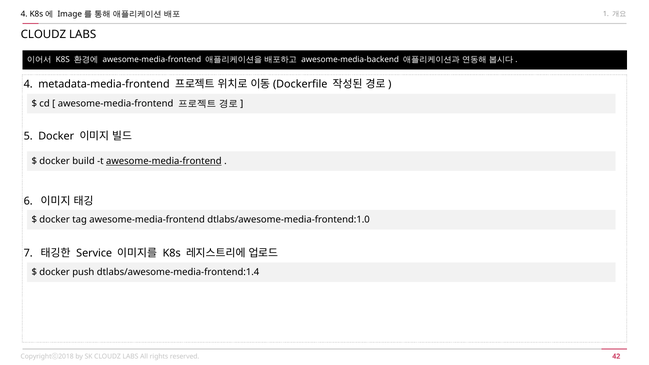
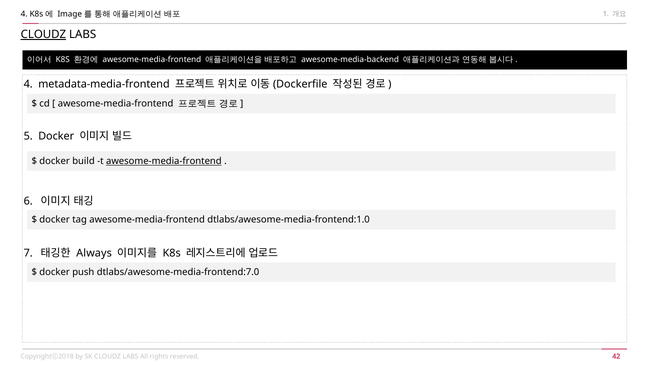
CLOUDZ underline: none -> present (43, 35)
Service: Service -> Always (94, 253)
dtlabs/awesome-media-frontend:1.4: dtlabs/awesome-media-frontend:1.4 -> dtlabs/awesome-media-frontend:7.0 (178, 272)
